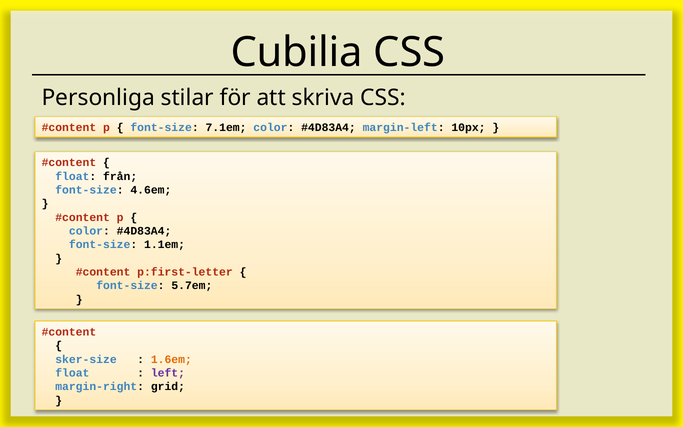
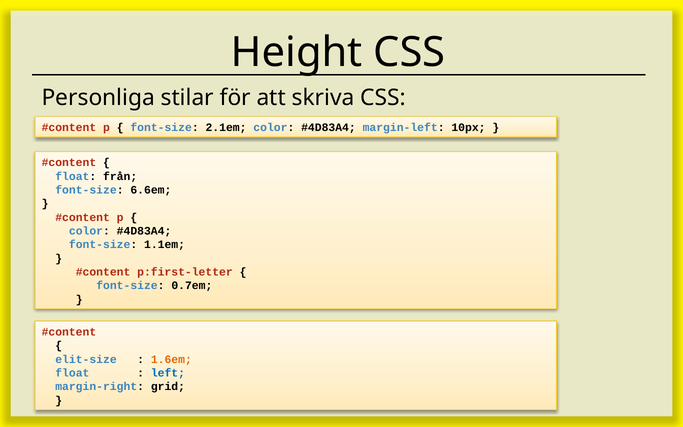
Cubilia: Cubilia -> Height (297, 53)
7.1em: 7.1em -> 2.1em (226, 128)
4.6em: 4.6em -> 6.6em (151, 190)
5.7em: 5.7em -> 0.7em (192, 286)
sker-size: sker-size -> elit-size (86, 359)
left colour: purple -> blue (168, 373)
